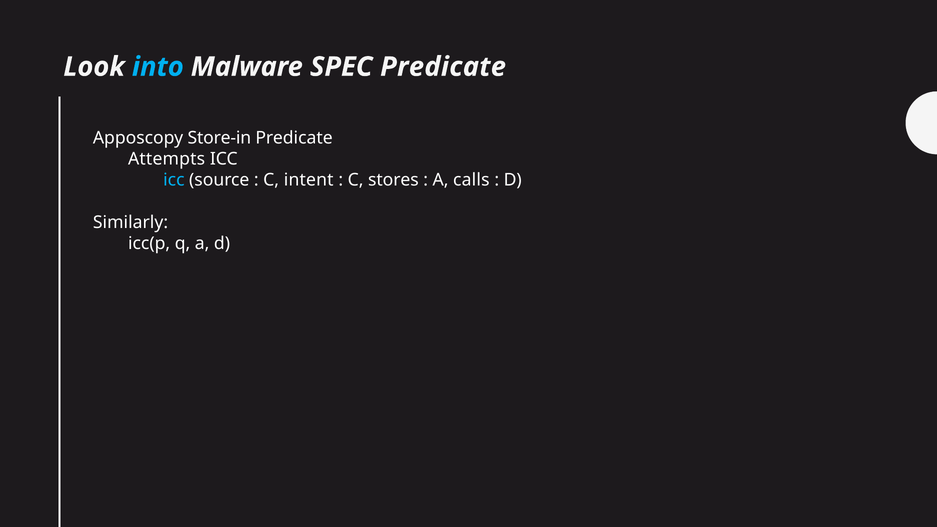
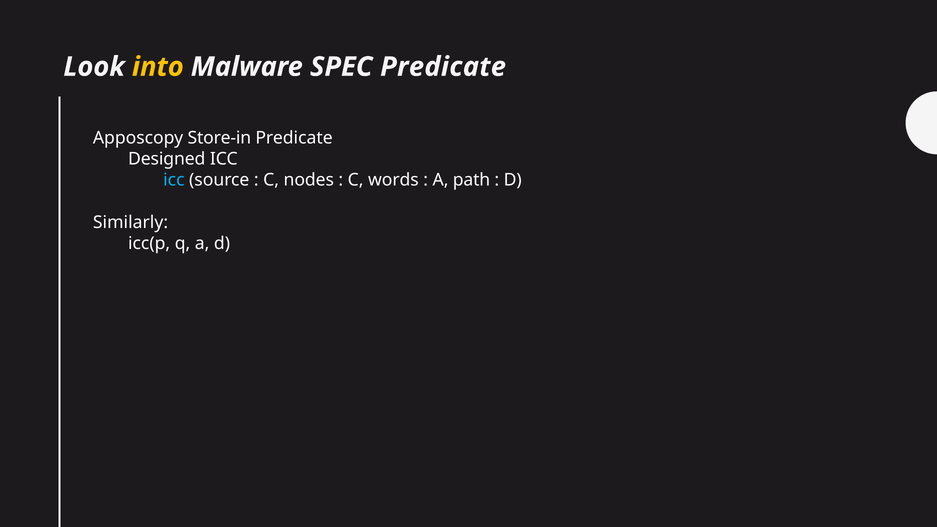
into colour: light blue -> yellow (158, 67)
Attempts: Attempts -> Designed (167, 159)
intent: intent -> nodes (309, 180)
stores: stores -> words (393, 180)
calls: calls -> path (472, 180)
